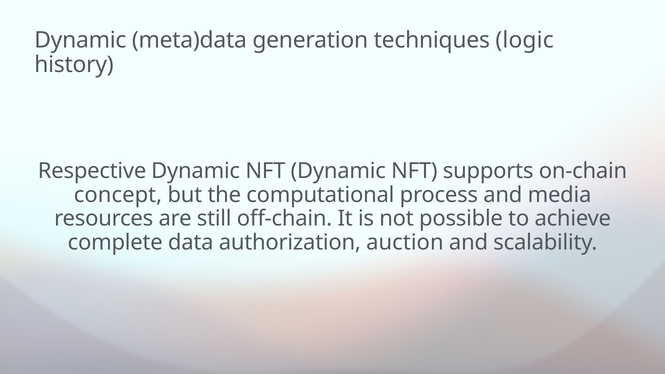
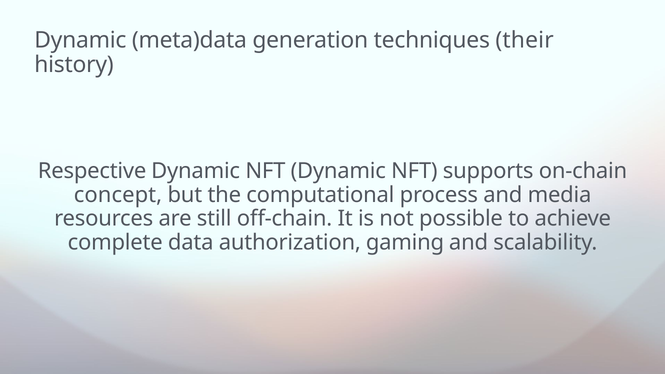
logic: logic -> their (525, 40)
auction: auction -> gaming (405, 243)
